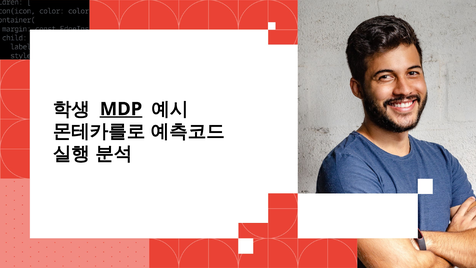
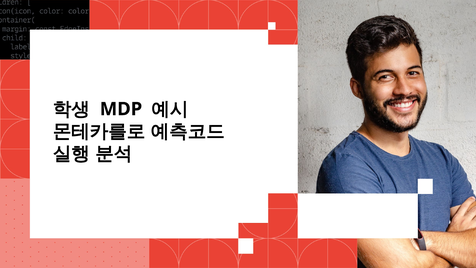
MDP underline: present -> none (121, 109)
